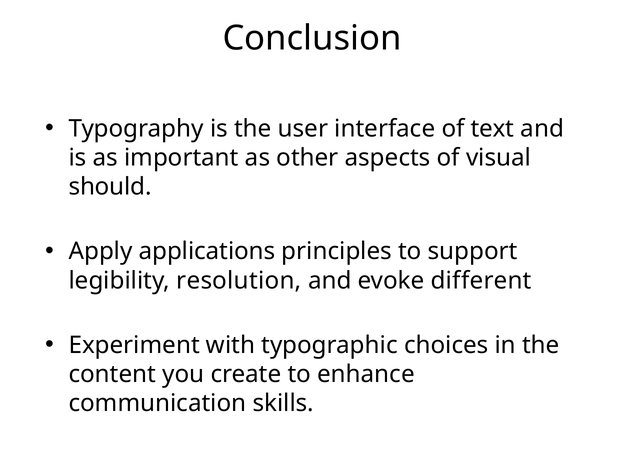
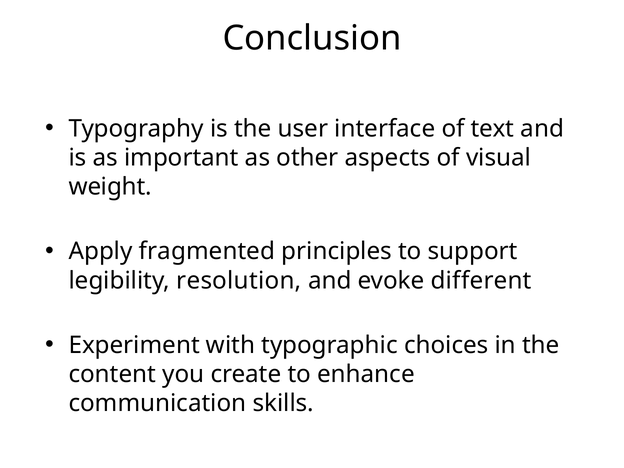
should: should -> weight (110, 187)
applications: applications -> fragmented (207, 251)
